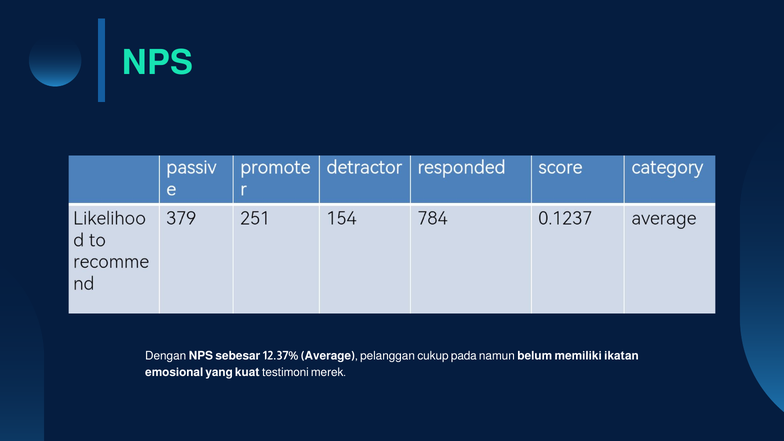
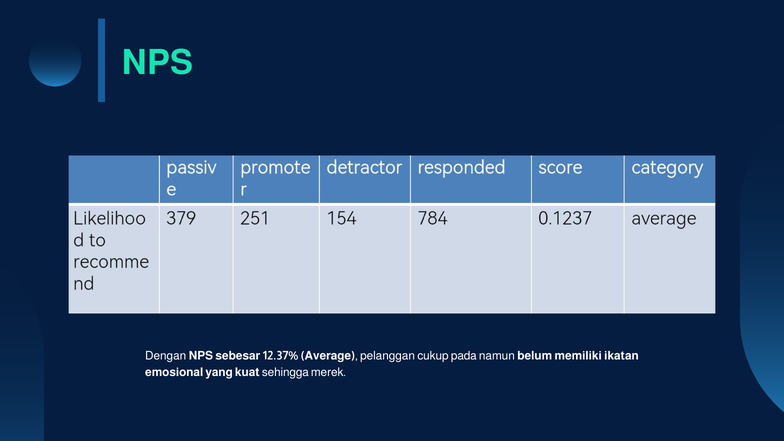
testimoni: testimoni -> sehingga (285, 372)
